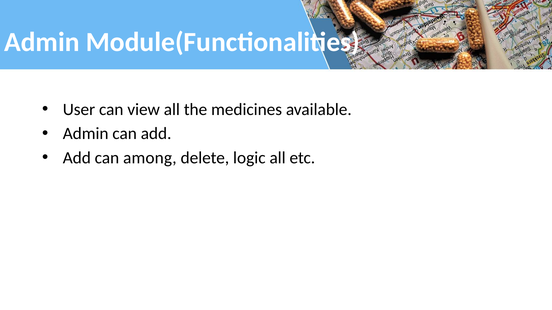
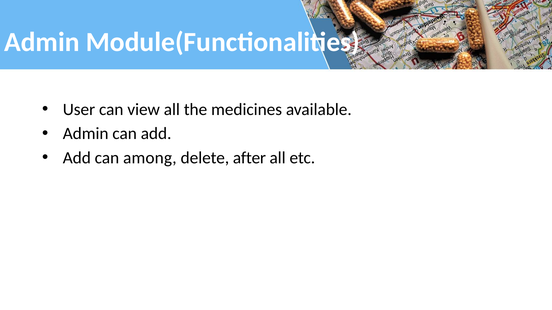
logic: logic -> after (249, 158)
